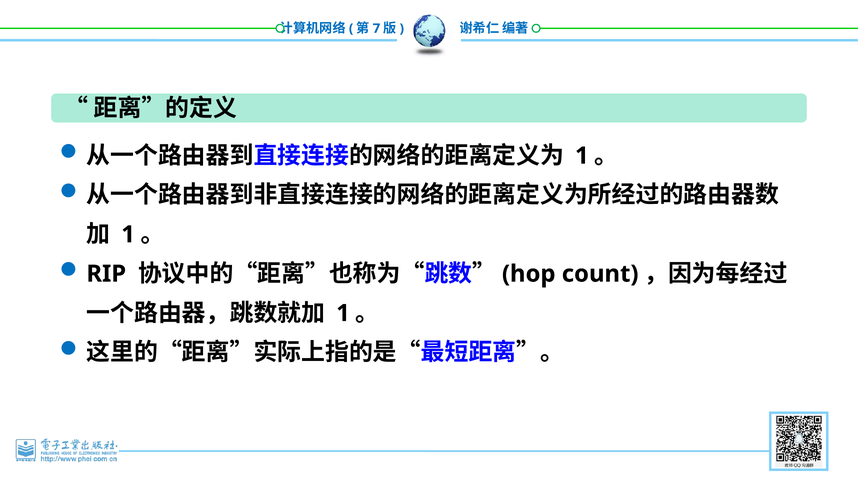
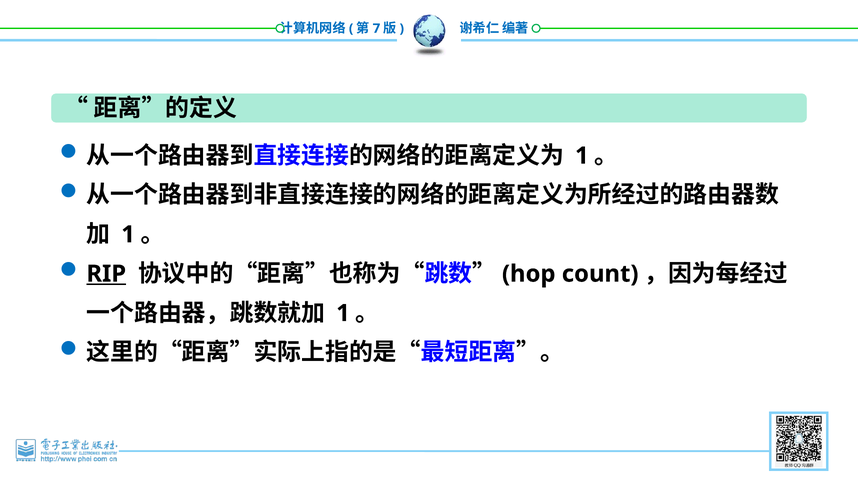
RIP underline: none -> present (106, 274)
